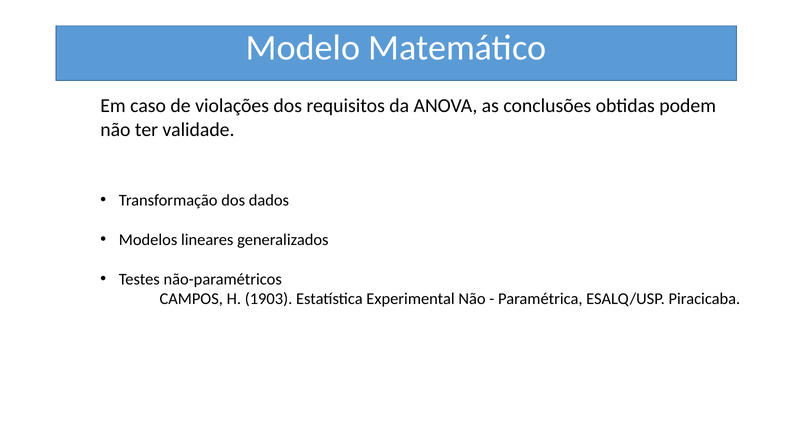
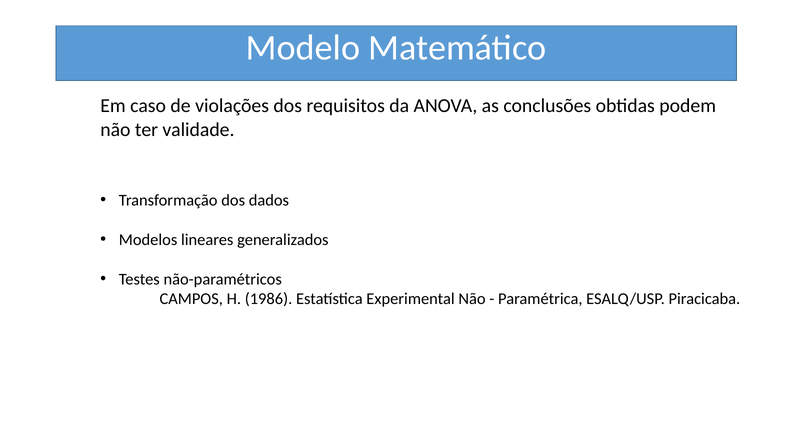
1903: 1903 -> 1986 (269, 299)
